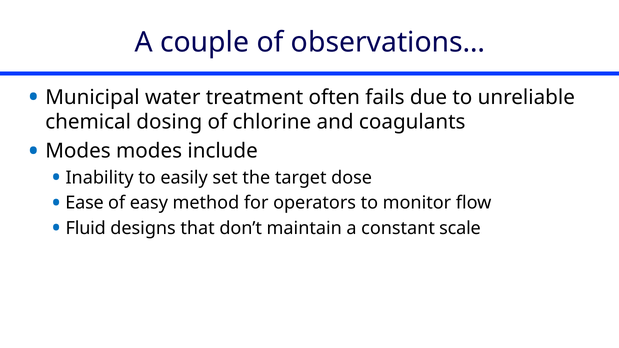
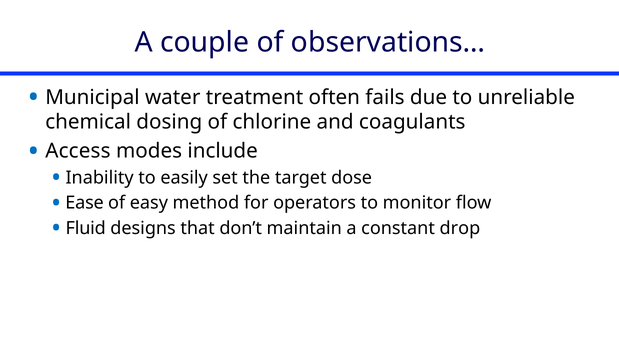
Modes: Modes -> Access (78, 151)
scale: scale -> drop (460, 228)
